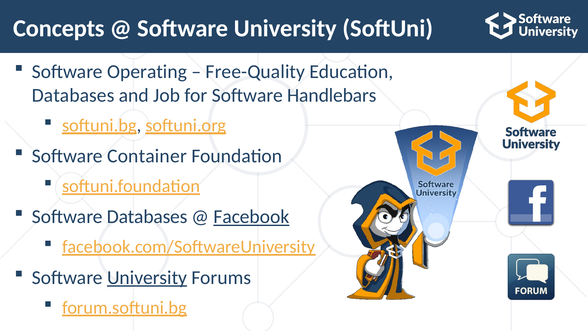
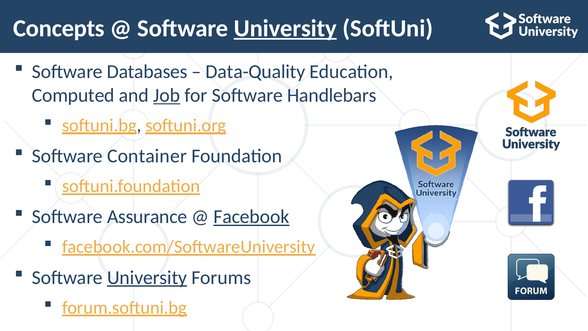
University underline: none -> present (285, 28)
Operating: Operating -> Databases (147, 72)
Free-Quality: Free-Quality -> Data-Quality (255, 72)
Databases: Databases -> Computed (73, 95)
Job underline: none -> present (167, 95)
Software Databases: Databases -> Assurance (147, 217)
